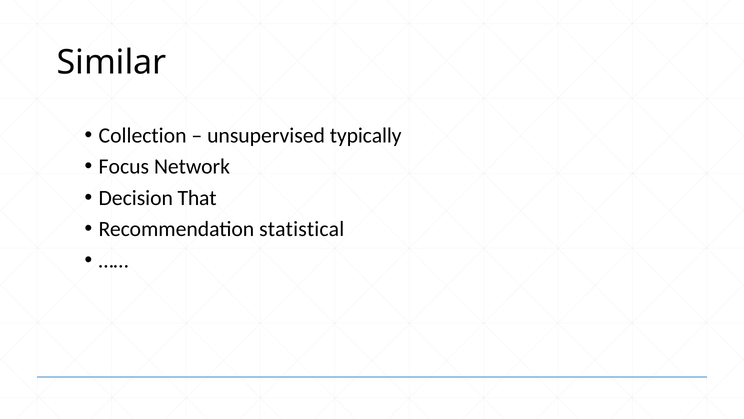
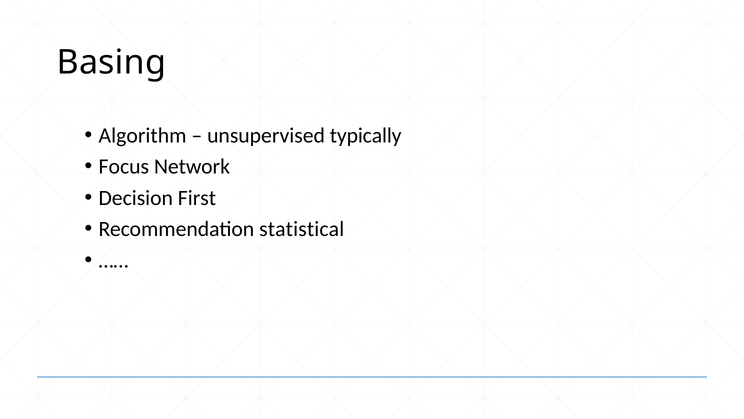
Similar: Similar -> Basing (111, 62)
Collection: Collection -> Algorithm (143, 135)
That: That -> First (197, 198)
